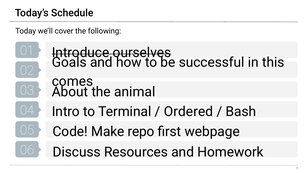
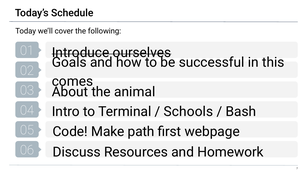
Ordered: Ordered -> Schools (188, 111)
repo: repo -> path (141, 131)
